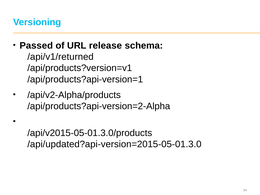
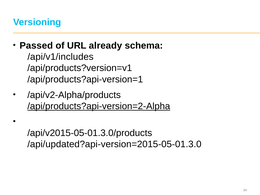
release: release -> already (105, 46)
/api/v1/returned: /api/v1/returned -> /api/v1/includes (60, 57)
/api/products?api-version=2-Alpha underline: none -> present (99, 106)
